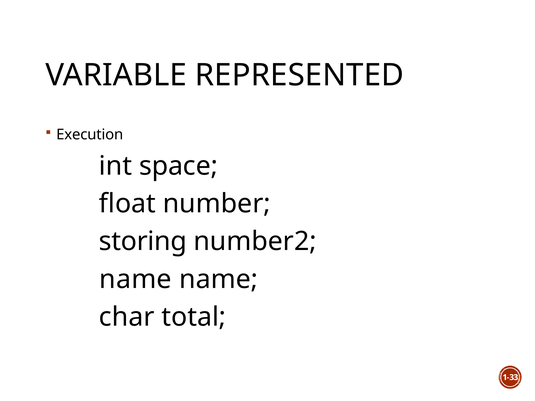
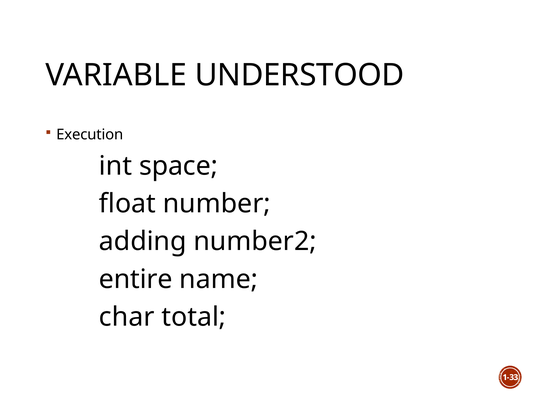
REPRESENTED: REPRESENTED -> UNDERSTOOD (300, 75)
storing: storing -> adding (143, 242)
name: name -> entire (136, 279)
